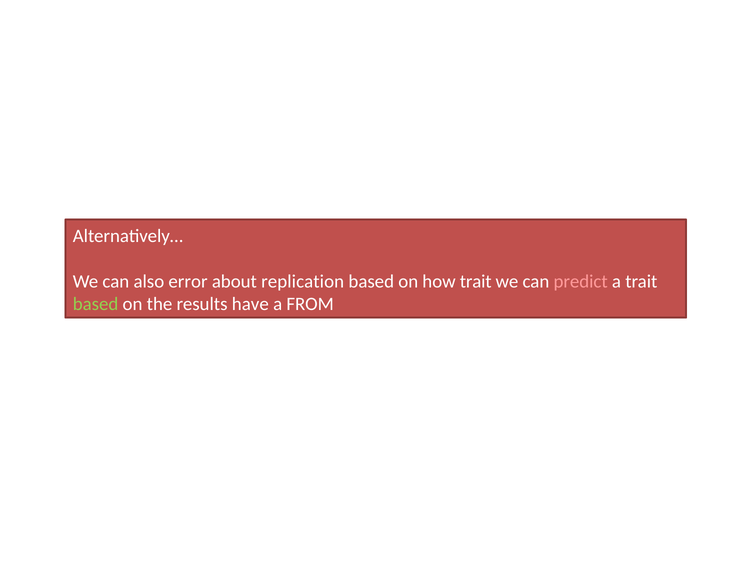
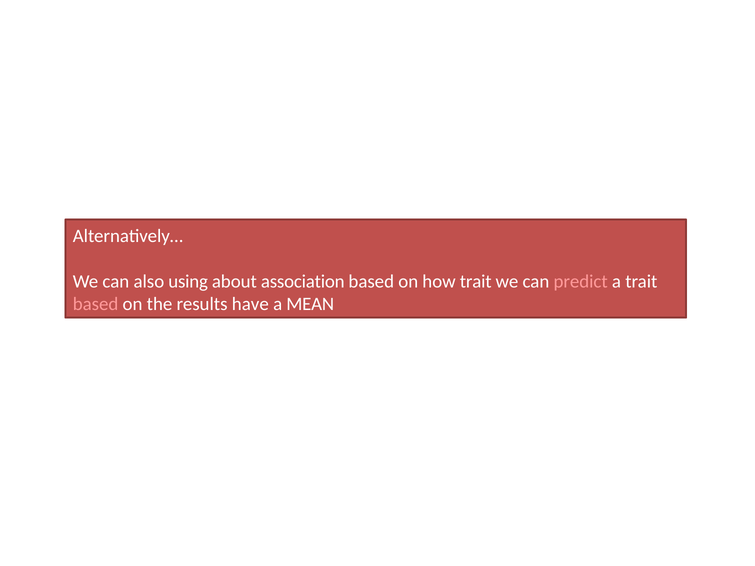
error: error -> using (188, 281)
replication: replication -> association (303, 281)
based colour: light green -> pink (96, 304)
FROM: FROM -> MEAN (310, 304)
